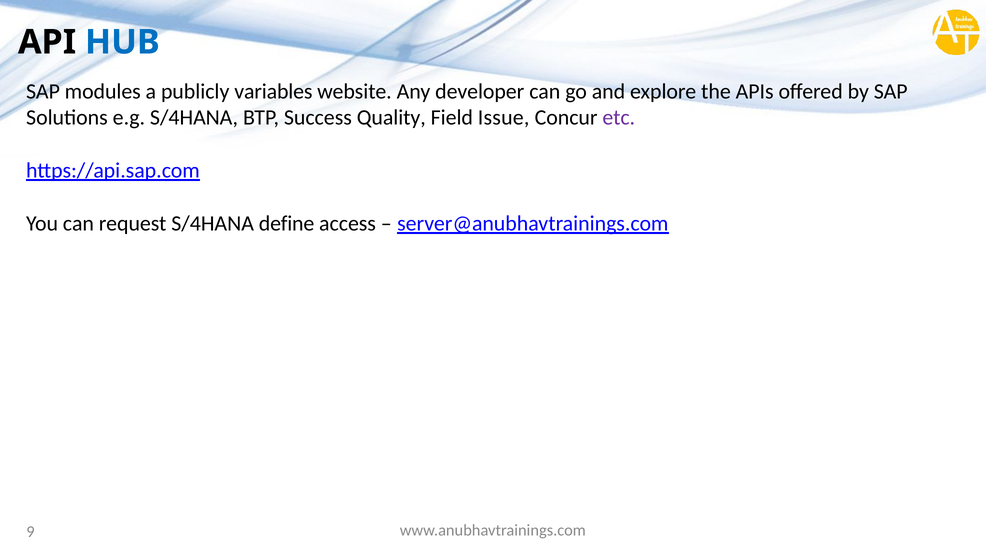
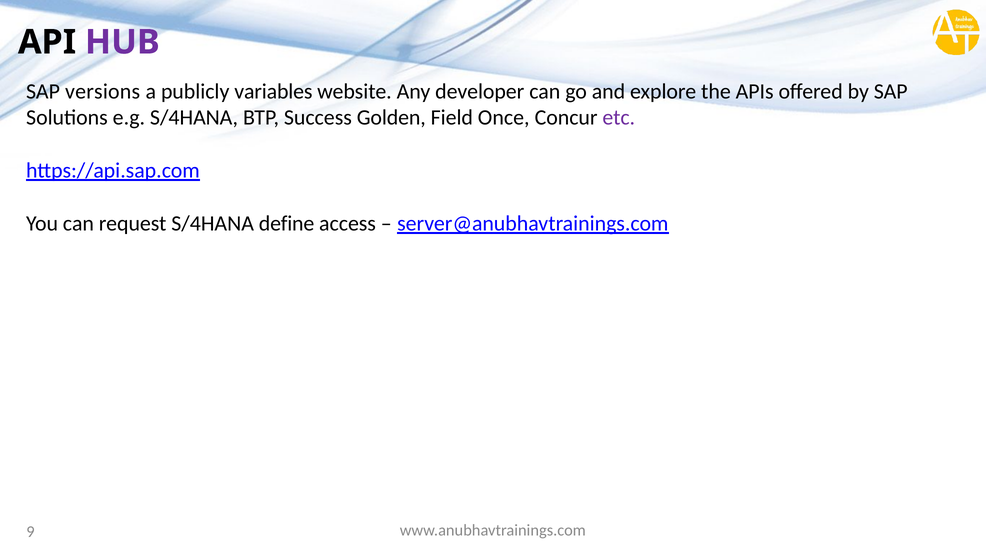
HUB colour: blue -> purple (122, 42)
modules: modules -> versions (103, 91)
Quality: Quality -> Golden (391, 118)
Issue: Issue -> Once (504, 118)
